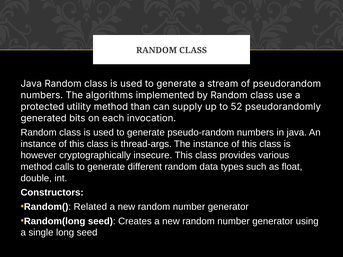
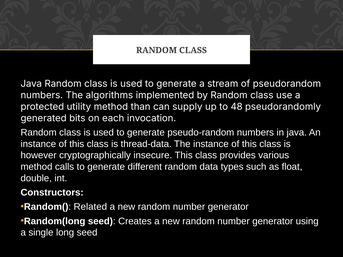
52: 52 -> 48 (237, 107)
thread-args: thread-args -> thread-data (146, 144)
